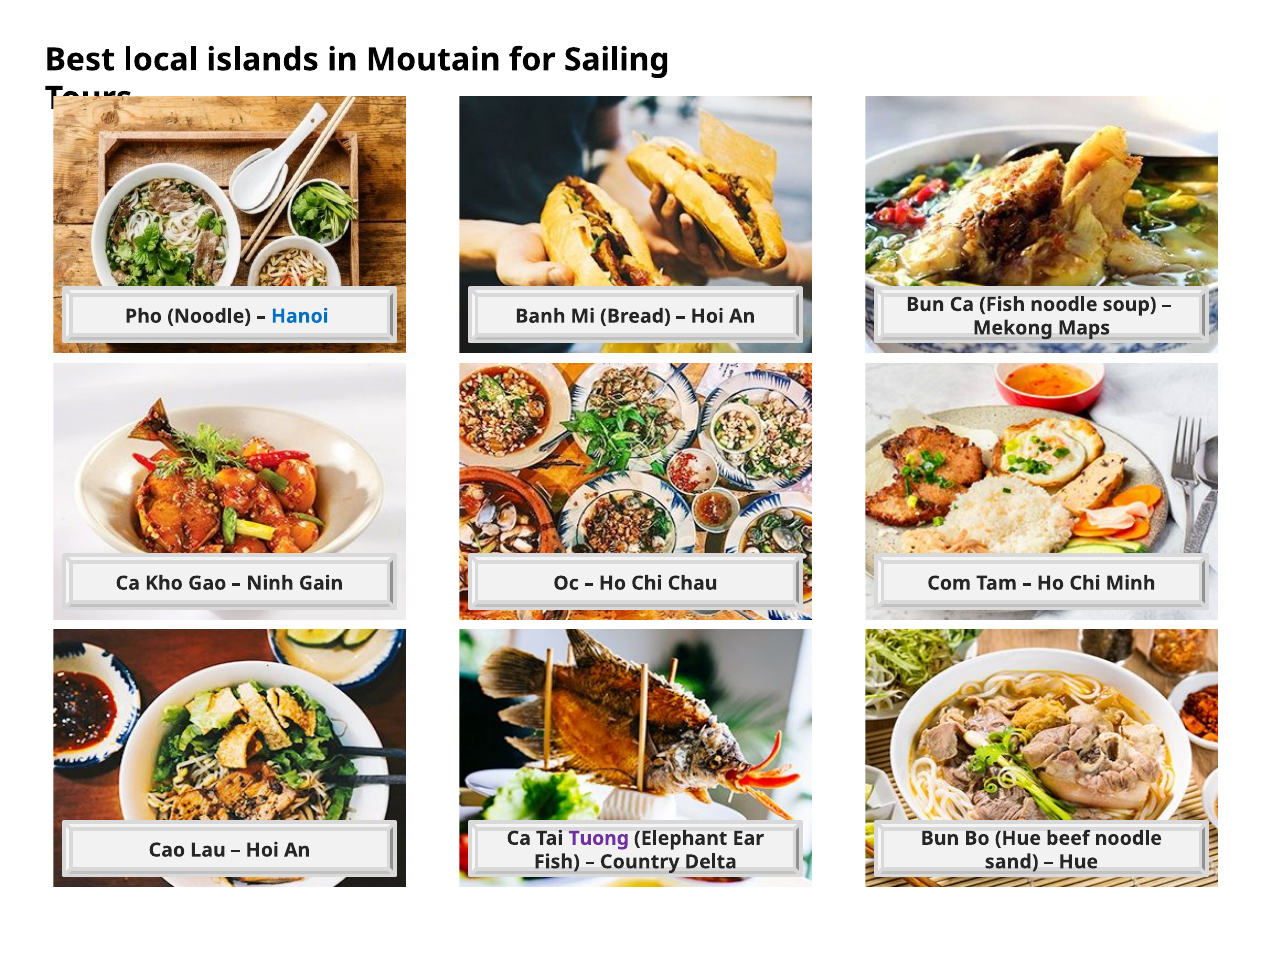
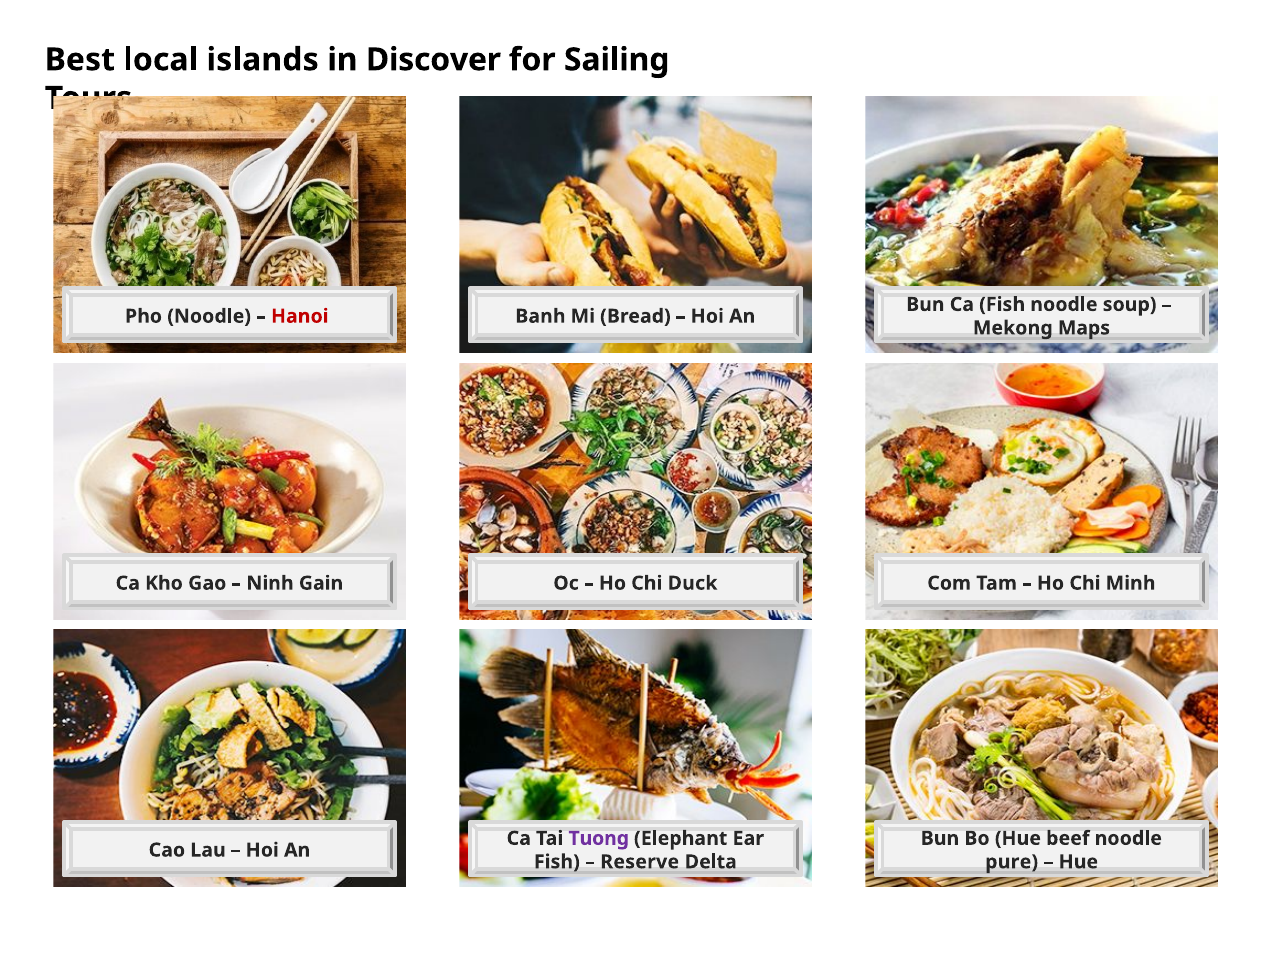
Moutain: Moutain -> Discover (433, 60)
Hanoi colour: blue -> red (300, 316)
Chau: Chau -> Duck (693, 584)
Country: Country -> Reserve (640, 862)
sand: sand -> pure (1012, 862)
